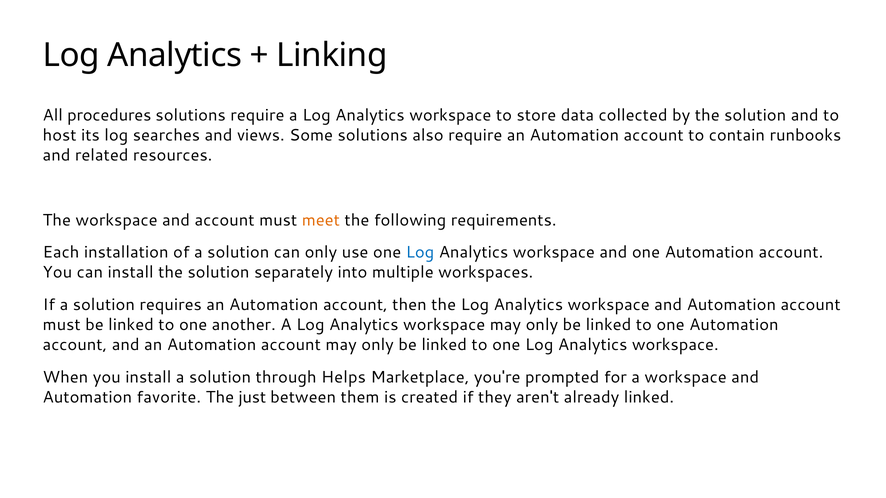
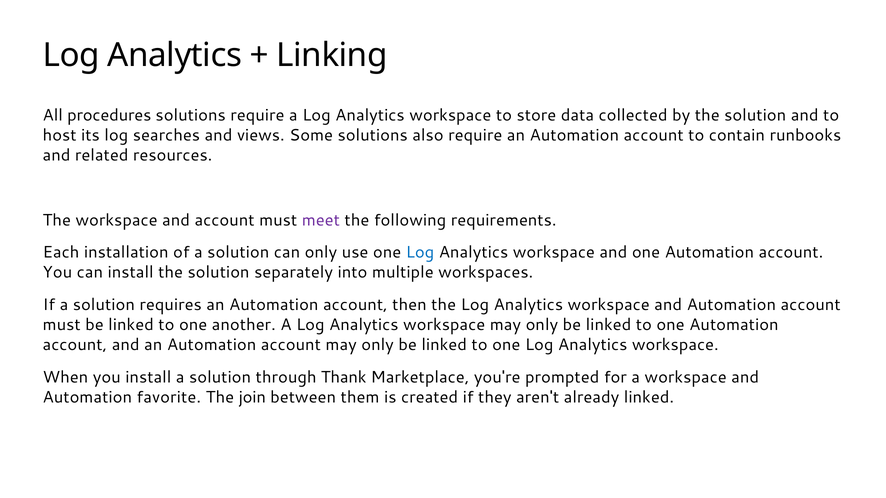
meet colour: orange -> purple (321, 220)
Helps: Helps -> Thank (344, 377)
just: just -> join (252, 397)
